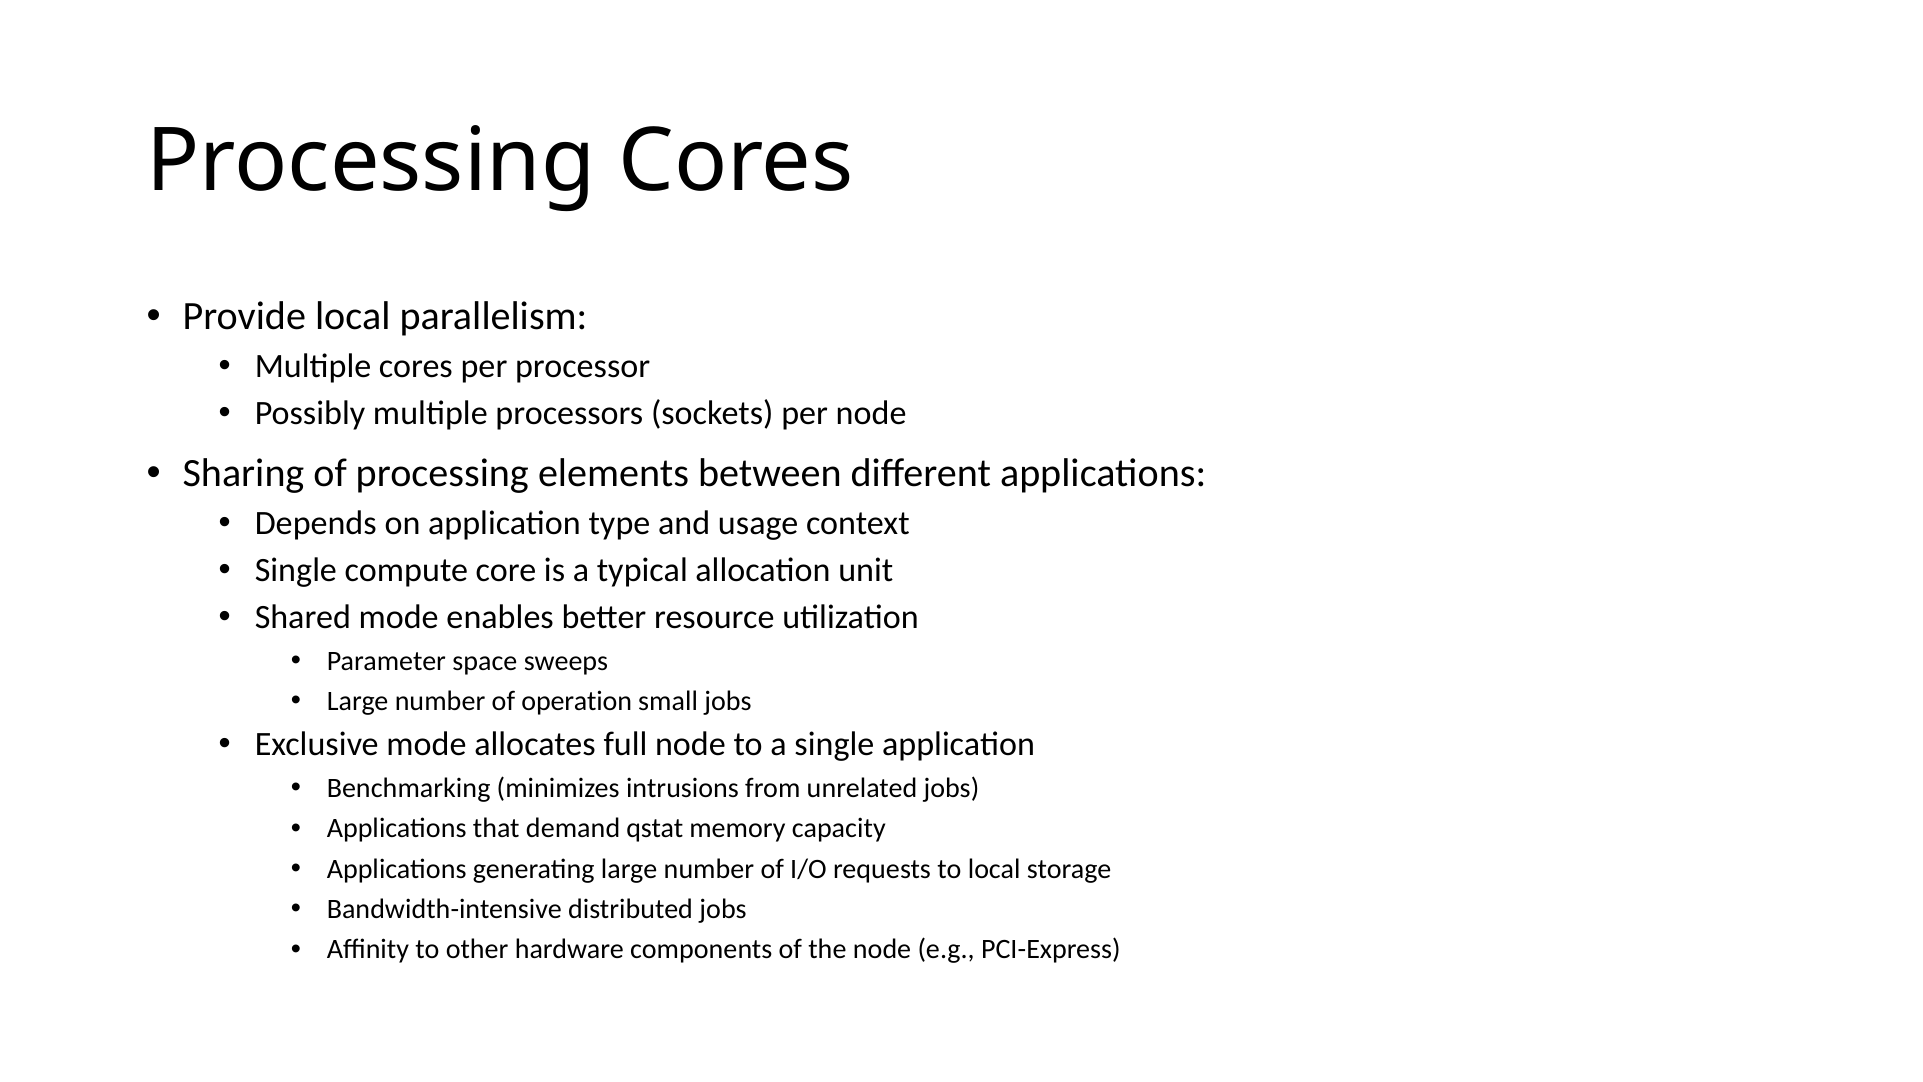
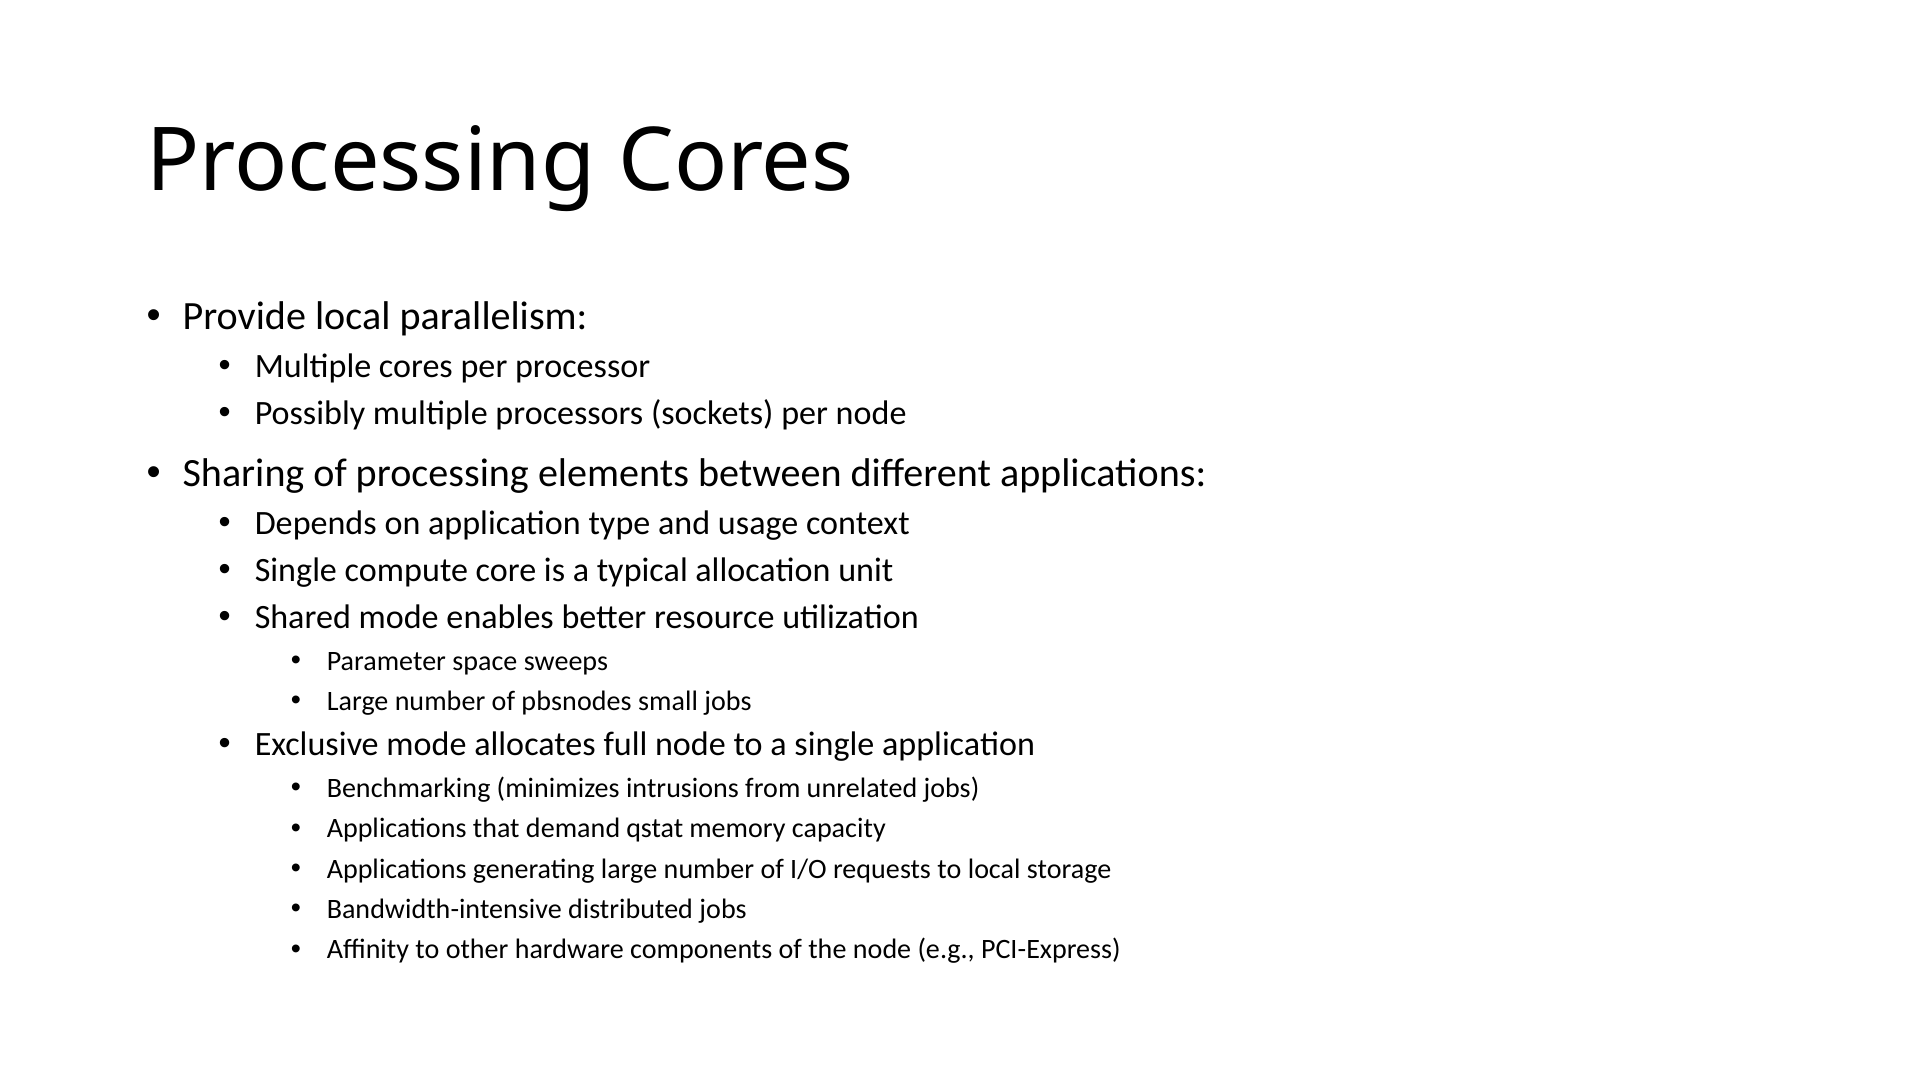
operation: operation -> pbsnodes (577, 701)
